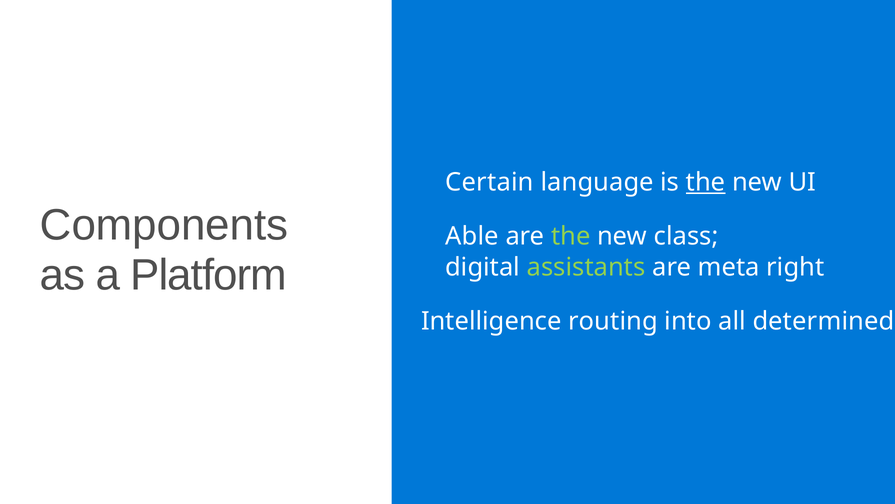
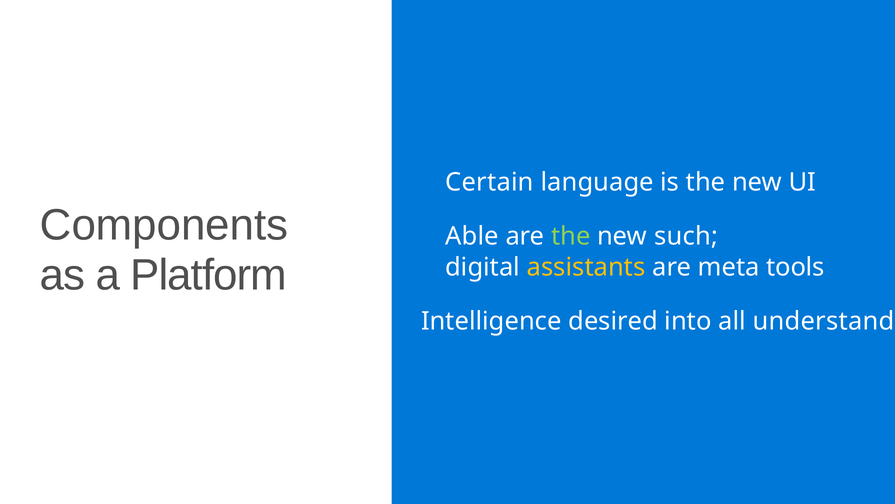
the underline: present -> none (706, 182)
class: class -> such (686, 236)
assistants colour: light green -> yellow (586, 267)
right: right -> tools (795, 267)
routing: routing -> desired (613, 321)
determined: determined -> understand (824, 321)
